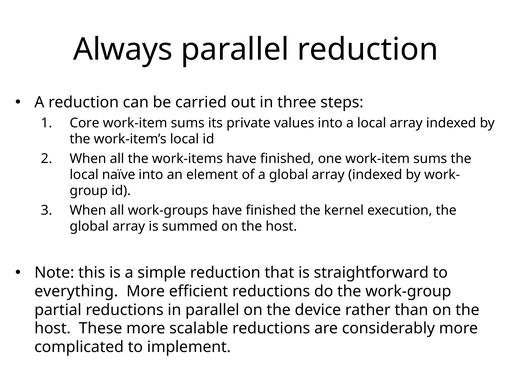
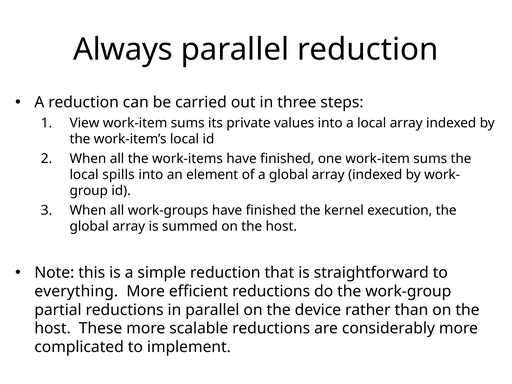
Core: Core -> View (84, 123)
naïve: naïve -> spills (119, 175)
